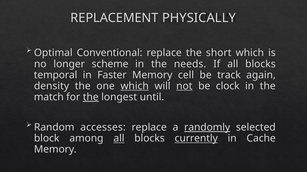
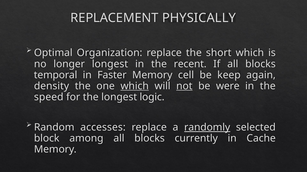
Conventional: Conventional -> Organization (110, 53)
longer scheme: scheme -> longest (110, 64)
needs: needs -> recent (190, 64)
track: track -> keep (229, 75)
clock: clock -> were (228, 86)
match: match -> speed (49, 97)
the underline: present -> none (91, 97)
until: until -> logic (152, 97)
all underline: present -> none (119, 139)
currently underline: present -> none (196, 139)
